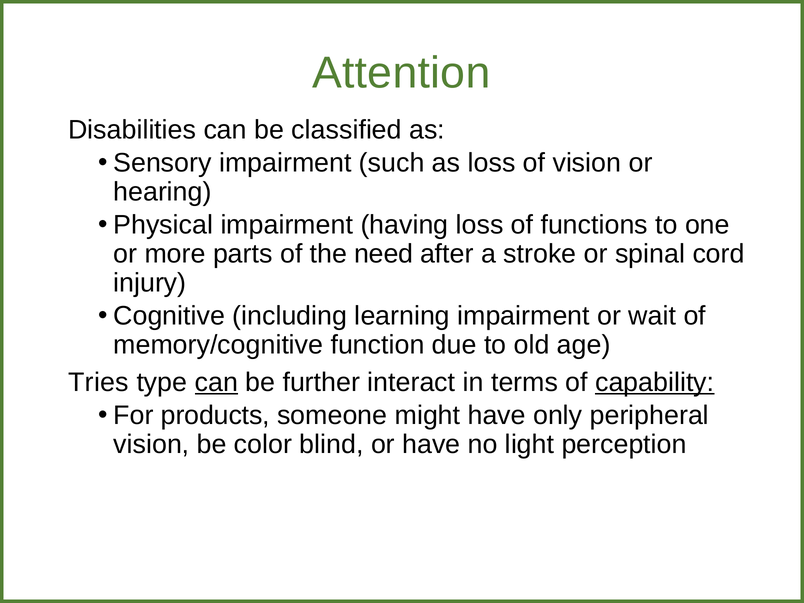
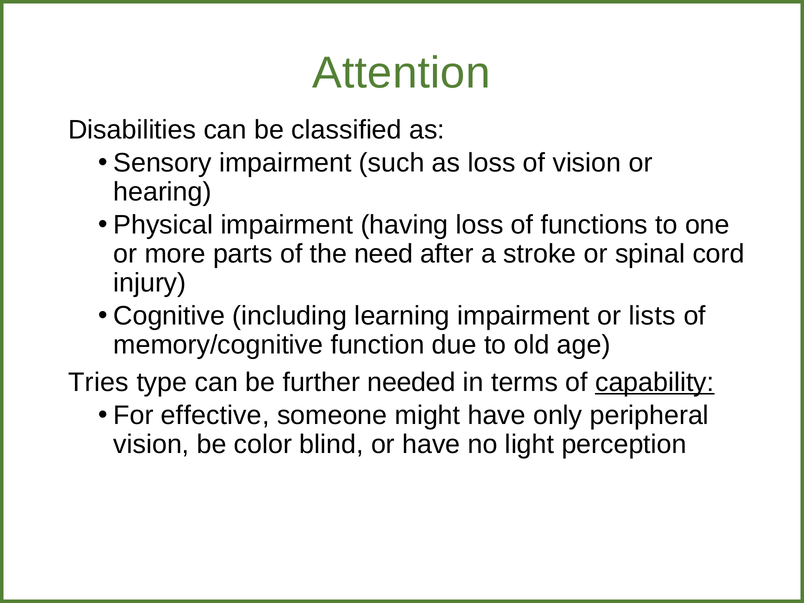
wait: wait -> lists (652, 316)
can underline: present -> none (216, 382)
interact: interact -> needed (411, 382)
products: products -> effective (215, 415)
